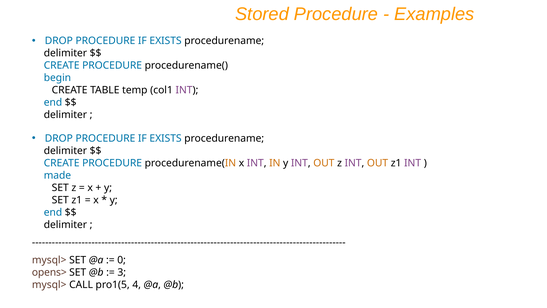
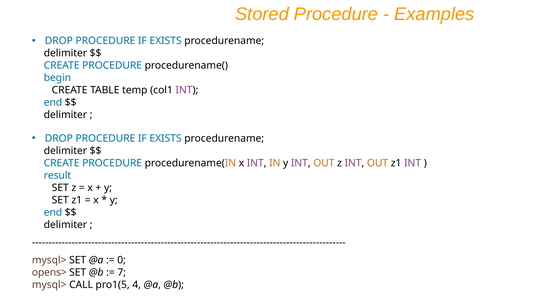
made: made -> result (57, 175)
3: 3 -> 7 (122, 272)
